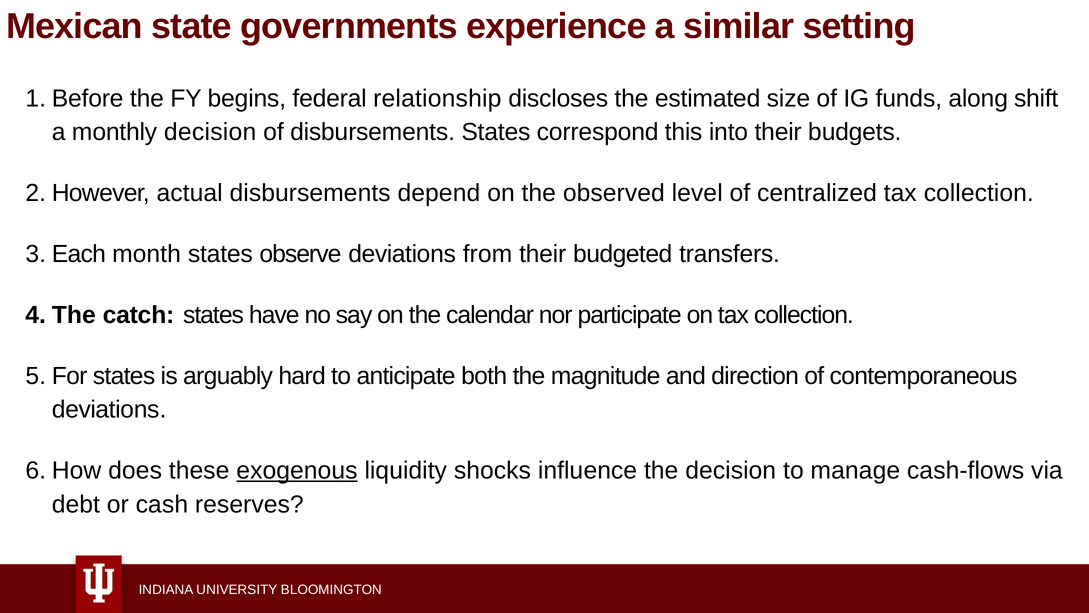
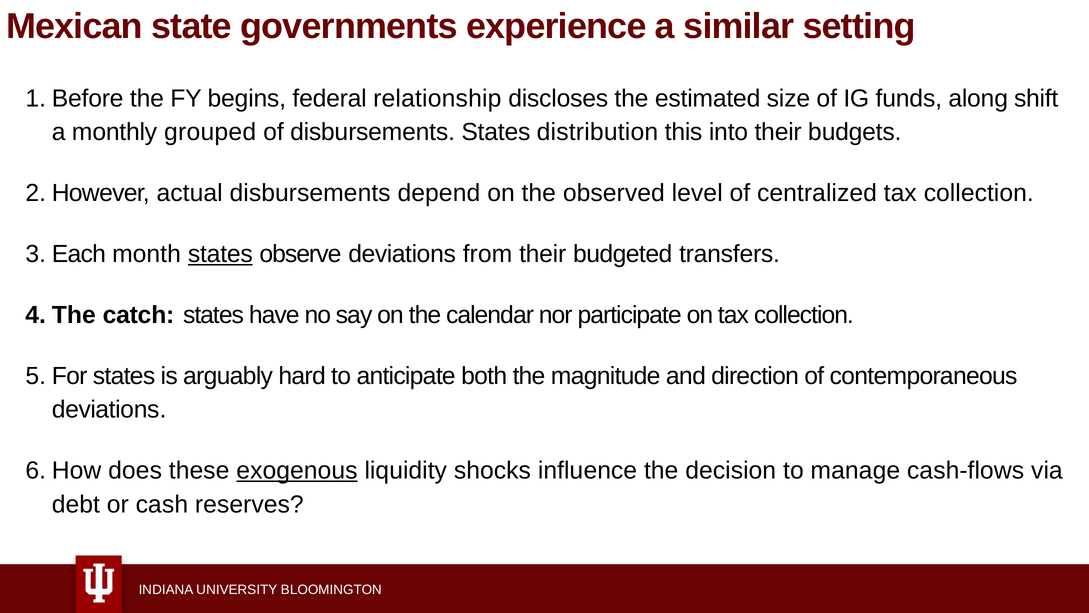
monthly decision: decision -> grouped (210, 132)
correspond: correspond -> distribution (597, 132)
states underline: none -> present (220, 254)
